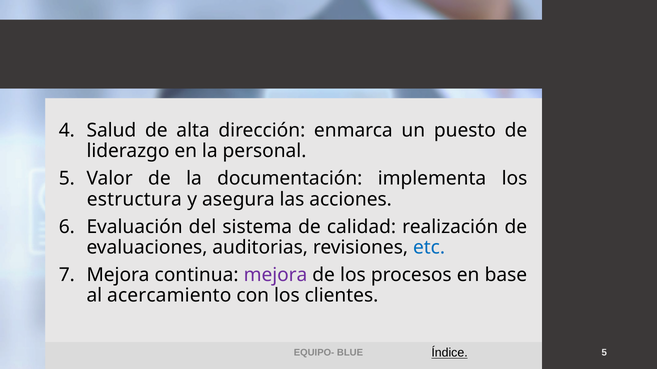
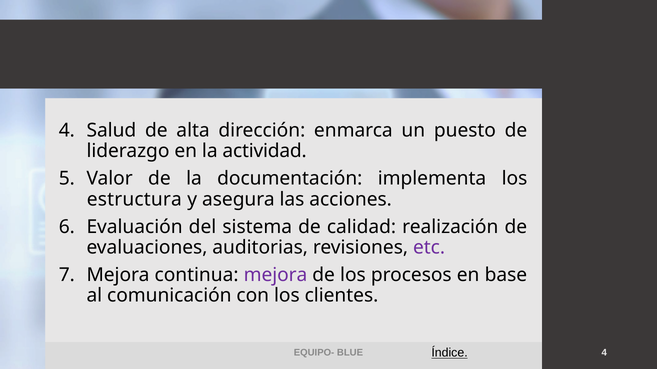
personal: personal -> actividad (265, 151)
etc colour: blue -> purple (429, 248)
acercamiento: acercamiento -> comunicación (169, 296)
BLUE 5: 5 -> 4 (604, 353)
